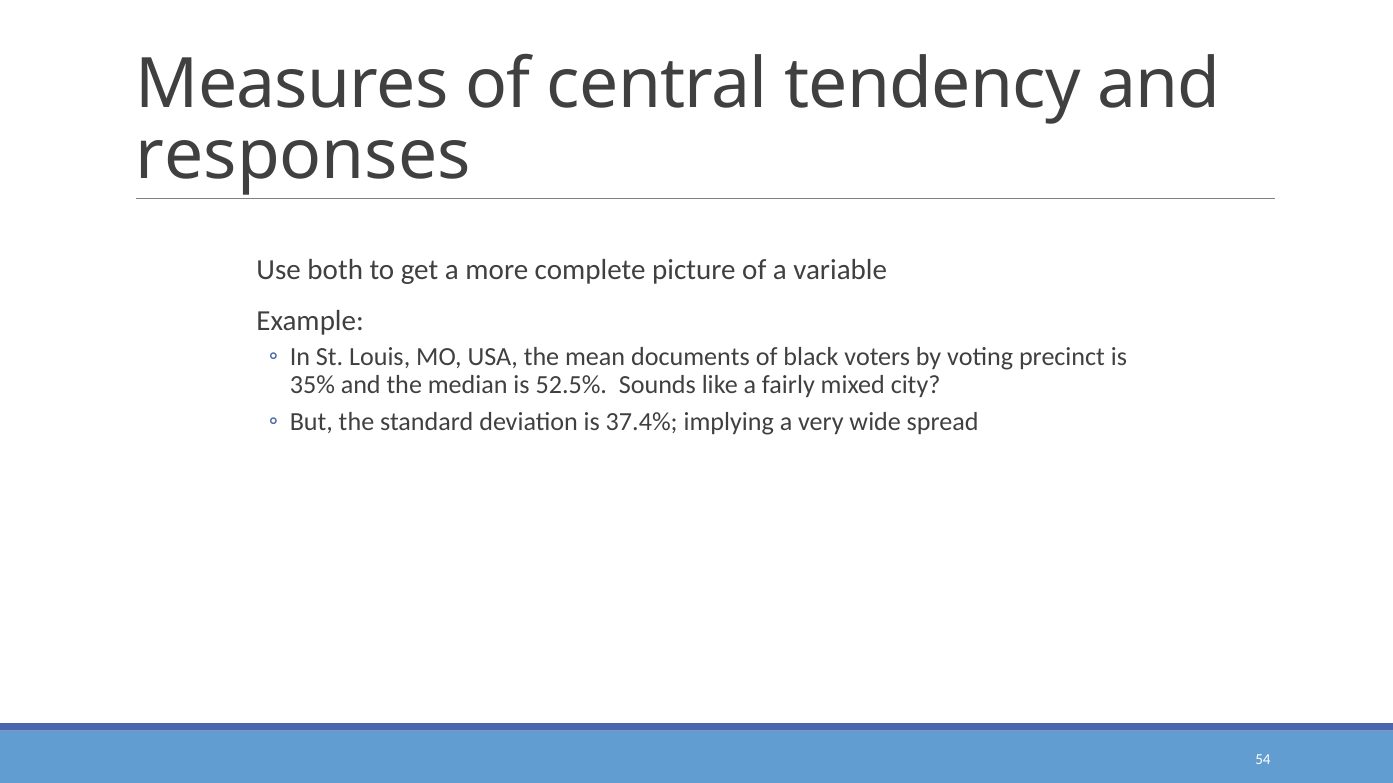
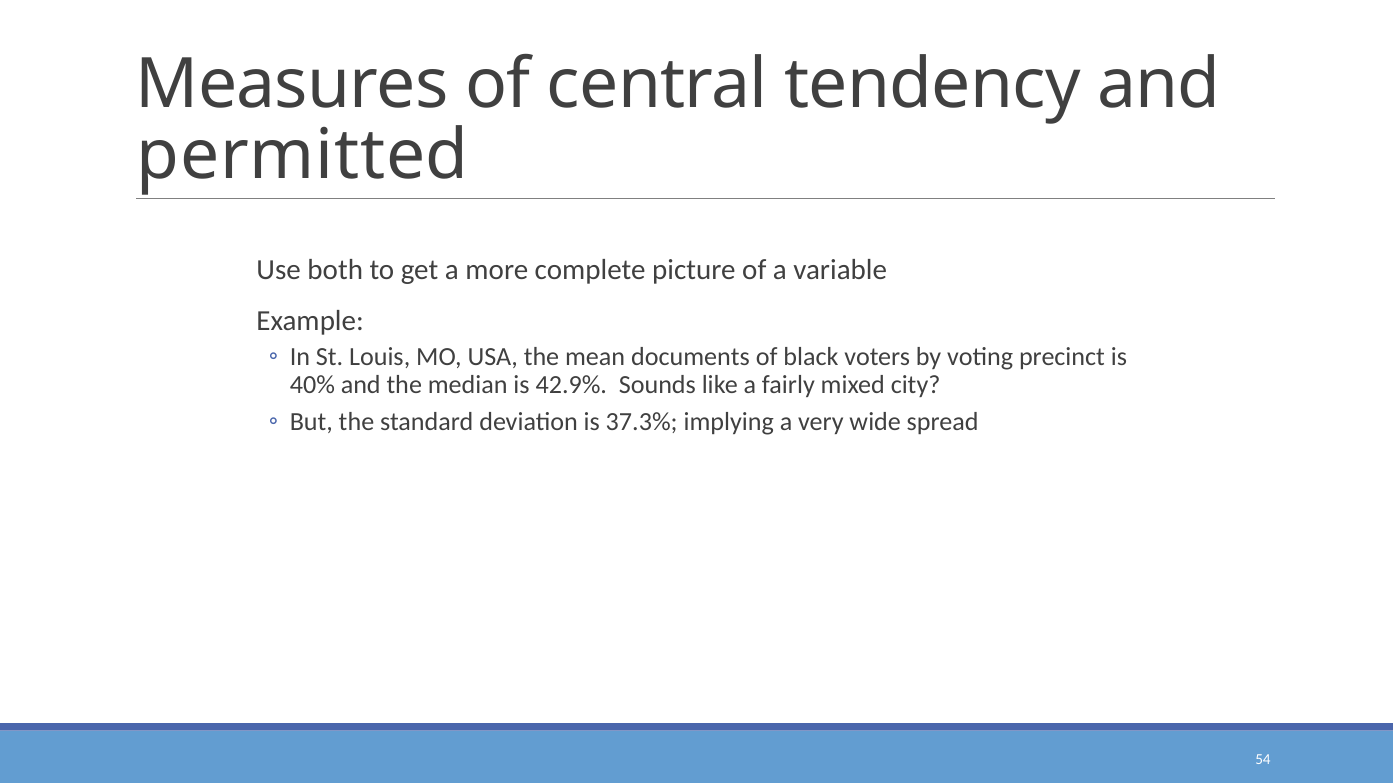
responses: responses -> permitted (303, 156)
35%: 35% -> 40% (312, 385)
52.5%: 52.5% -> 42.9% (571, 385)
37.4%: 37.4% -> 37.3% (642, 422)
